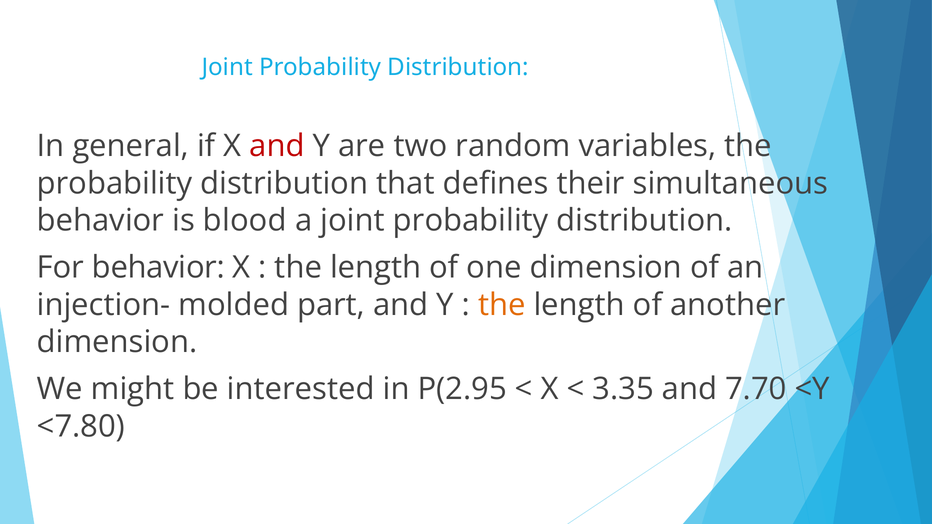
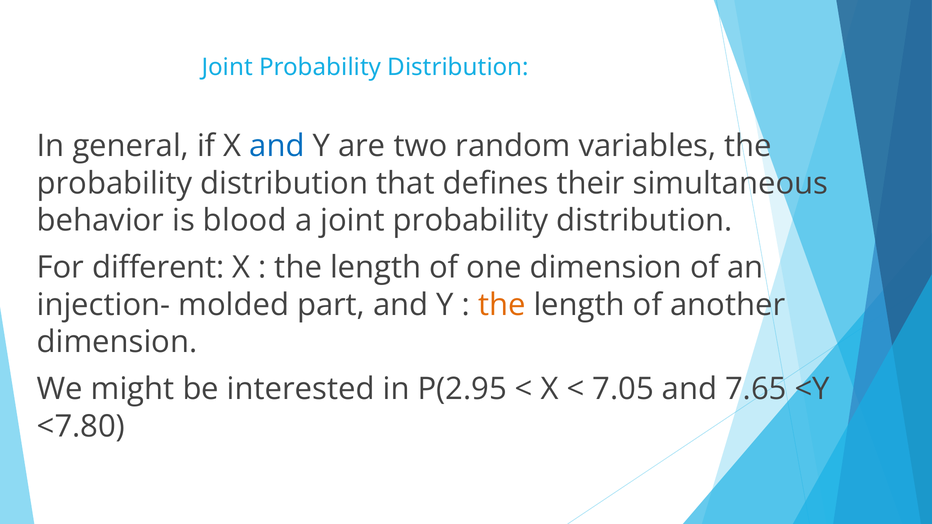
and colour: red -> blue (277, 146)
For behavior: behavior -> different (158, 268)
3.35: 3.35 -> 7.05 (623, 389)
7.70: 7.70 -> 7.65 (756, 389)
